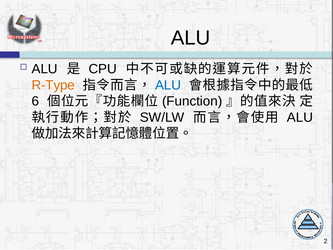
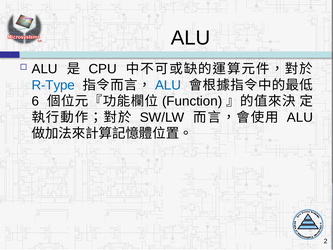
R-Type colour: orange -> blue (53, 85)
